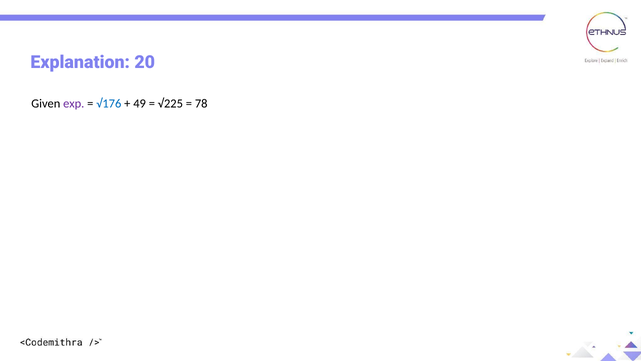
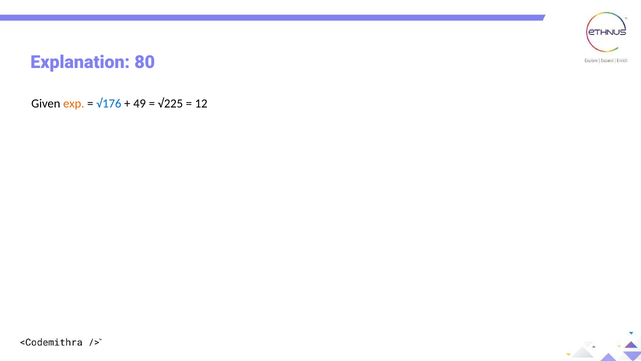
20: 20 -> 80 (145, 63)
exp colour: purple -> orange (74, 104)
78: 78 -> 12 (201, 104)
